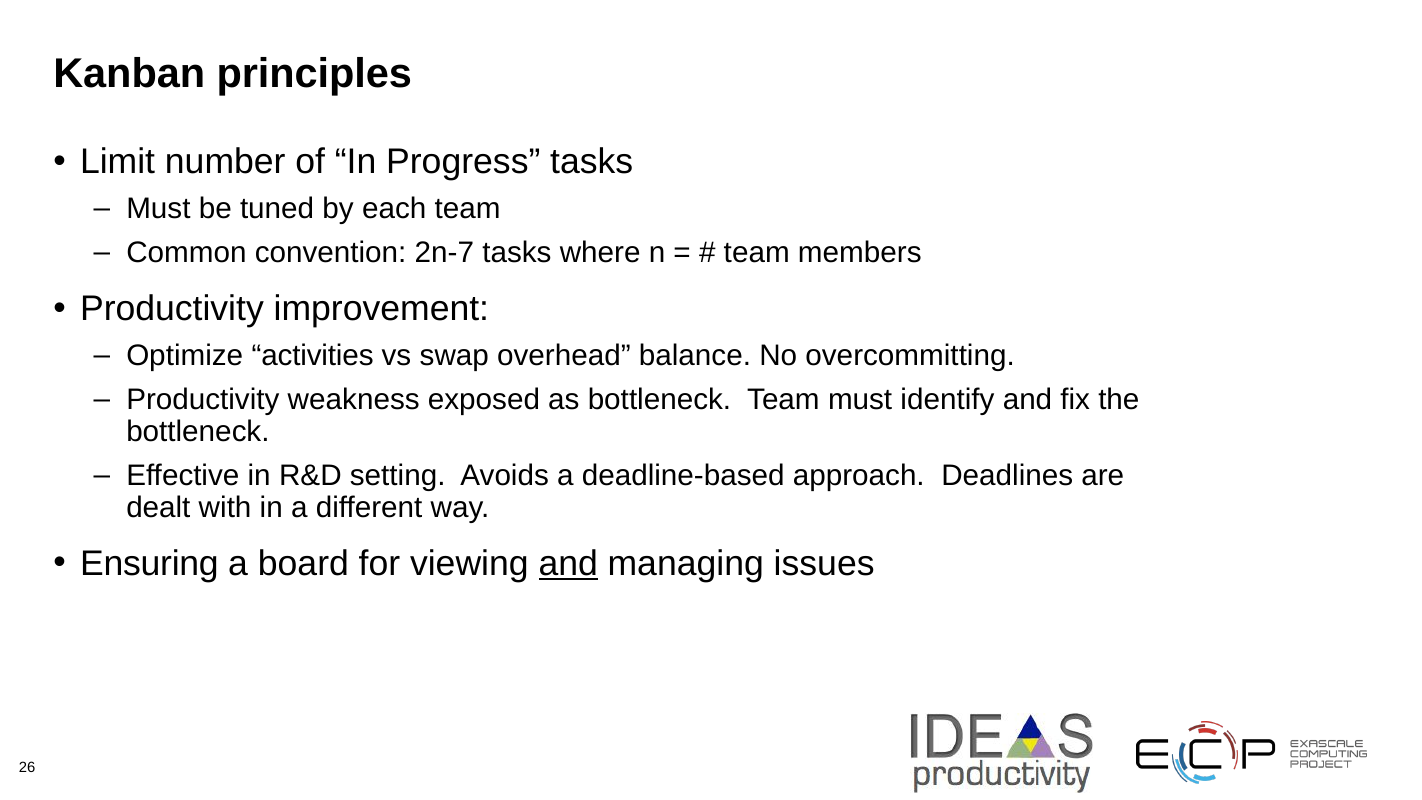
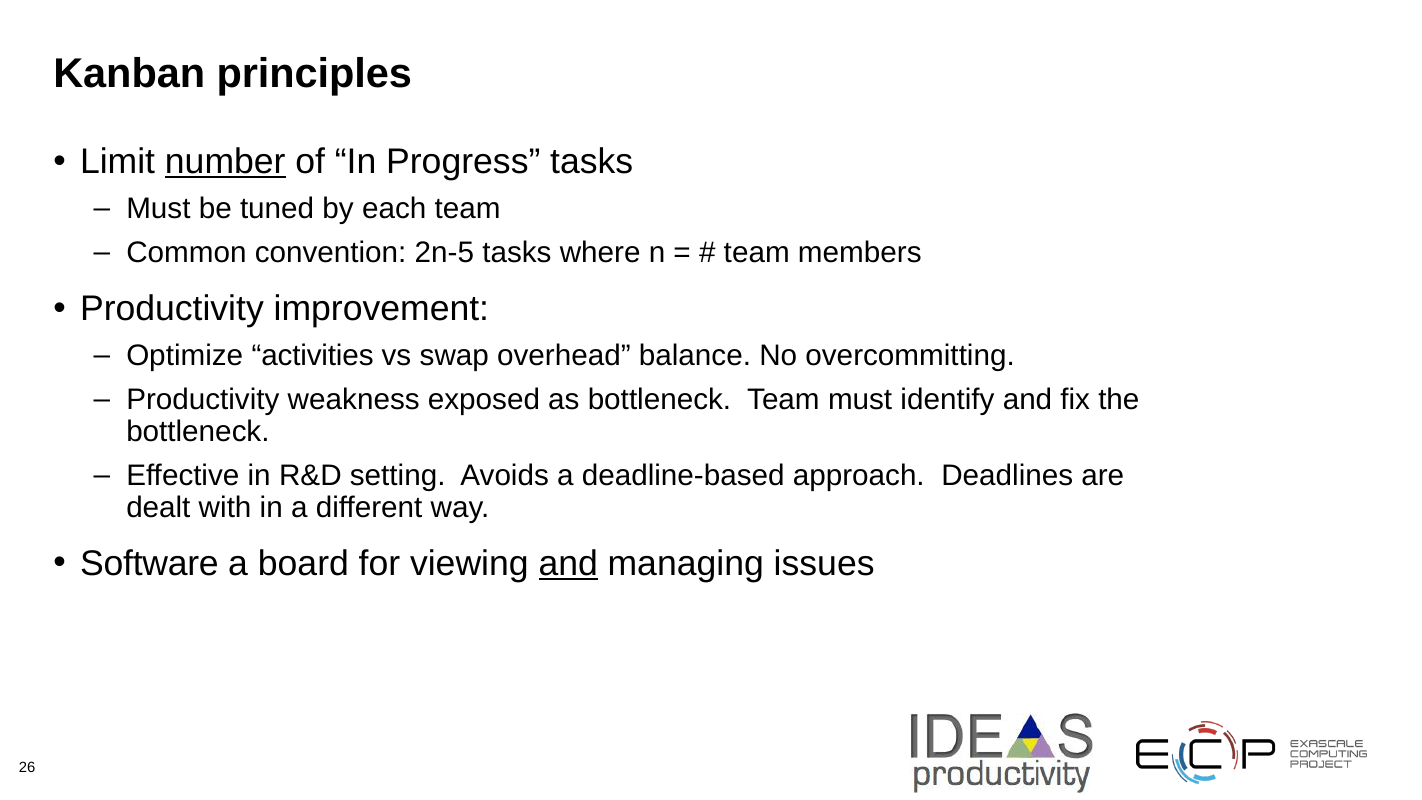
number underline: none -> present (225, 162)
2n-7: 2n-7 -> 2n-5 (444, 253)
Ensuring: Ensuring -> Software (149, 564)
